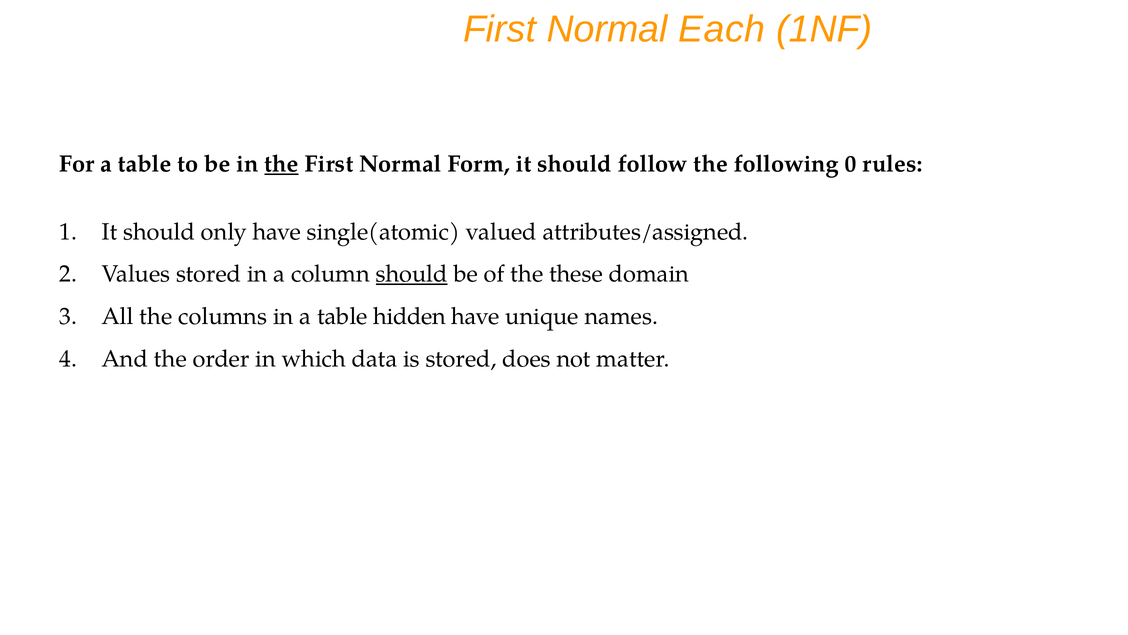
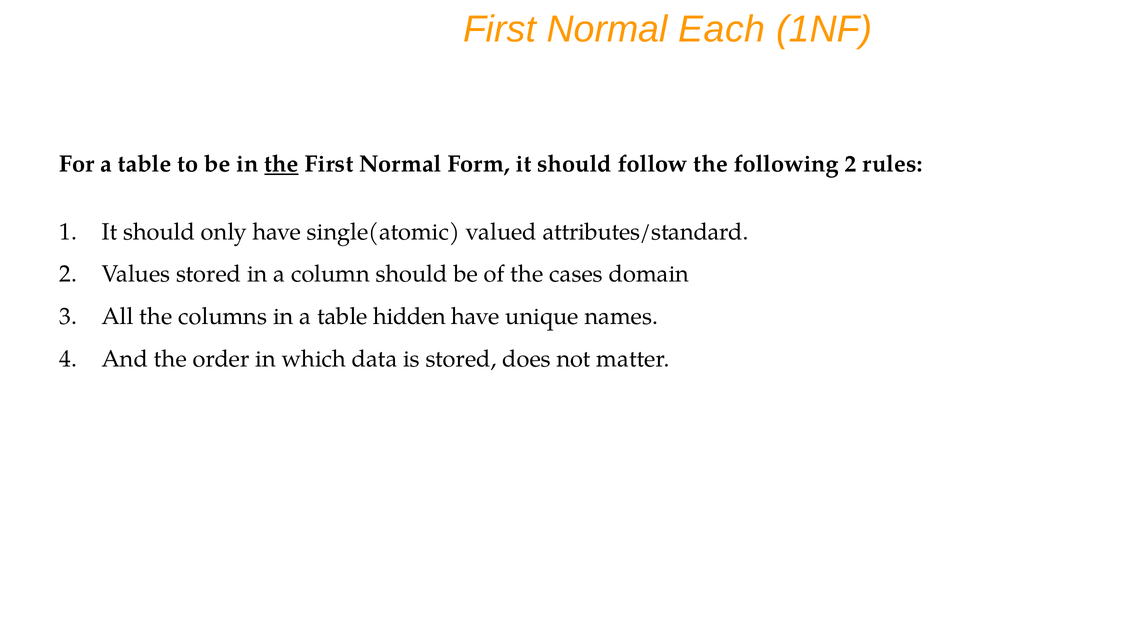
following 0: 0 -> 2 (851, 164)
attributes/assigned: attributes/assigned -> attributes/standard (646, 232)
should underline: present -> none (412, 274)
these: these -> cases (576, 274)
